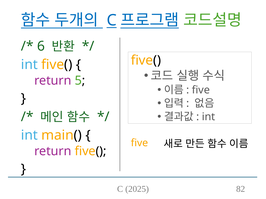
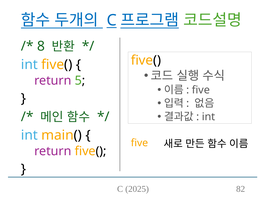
6: 6 -> 8 (41, 46)
